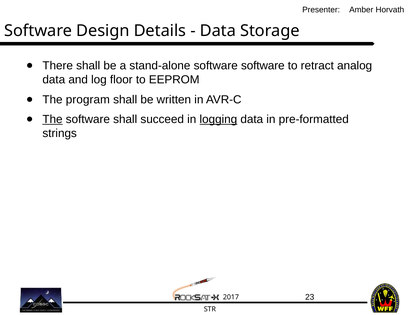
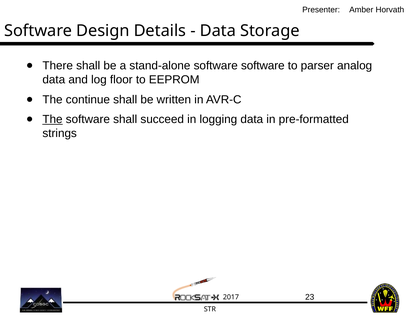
retract: retract -> parser (317, 66)
program: program -> continue (88, 99)
logging underline: present -> none (218, 119)
